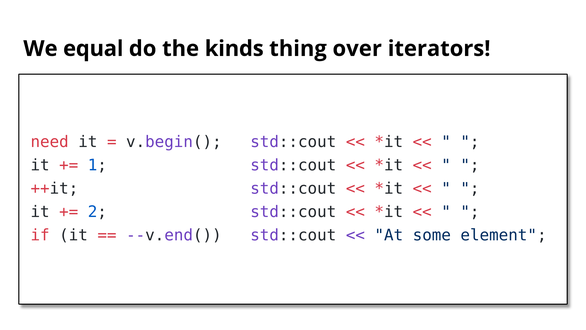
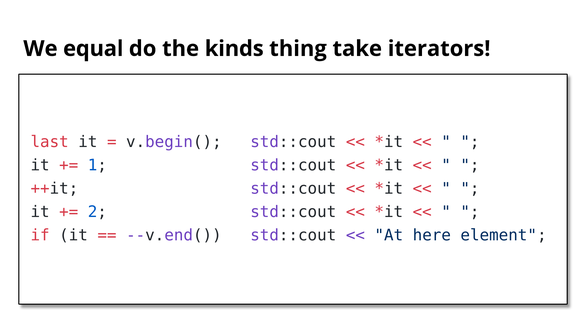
over: over -> take (357, 49)
need: need -> last (50, 142)
some: some -> here (432, 235)
